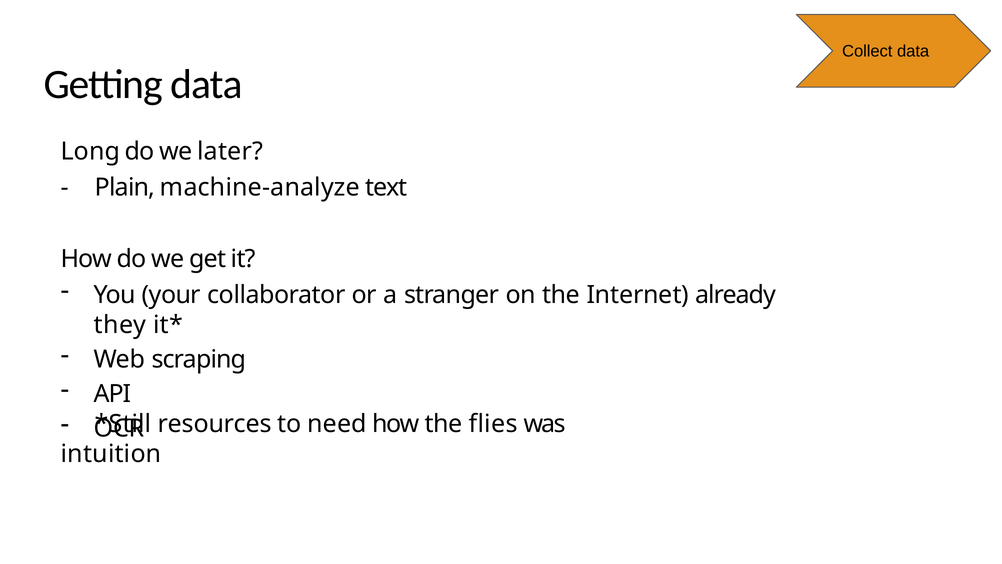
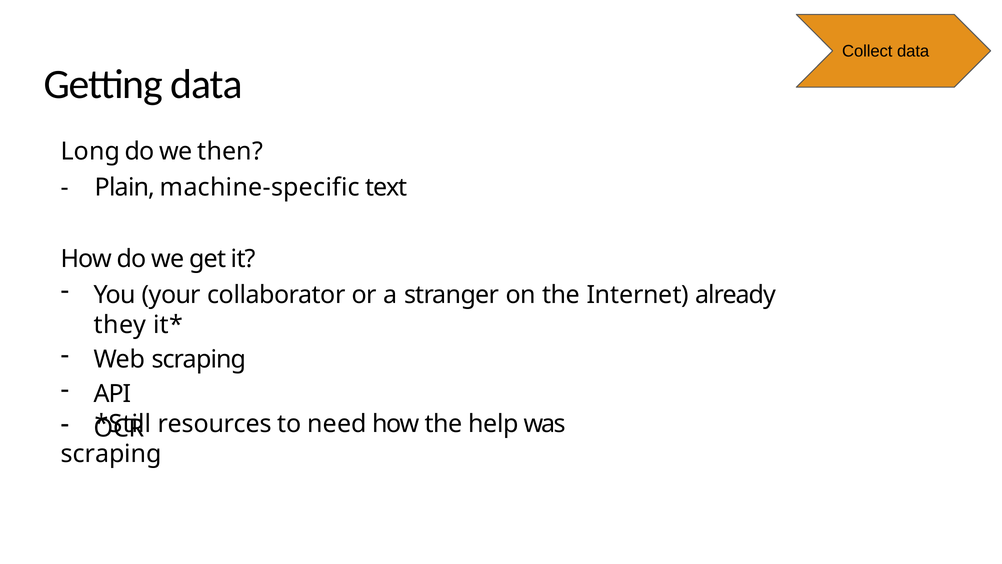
later: later -> then (230, 151)
machine-analyze: machine-analyze -> machine-specific (260, 187)
flies: flies -> help (493, 424)
intuition: intuition -> scraping (111, 454)
